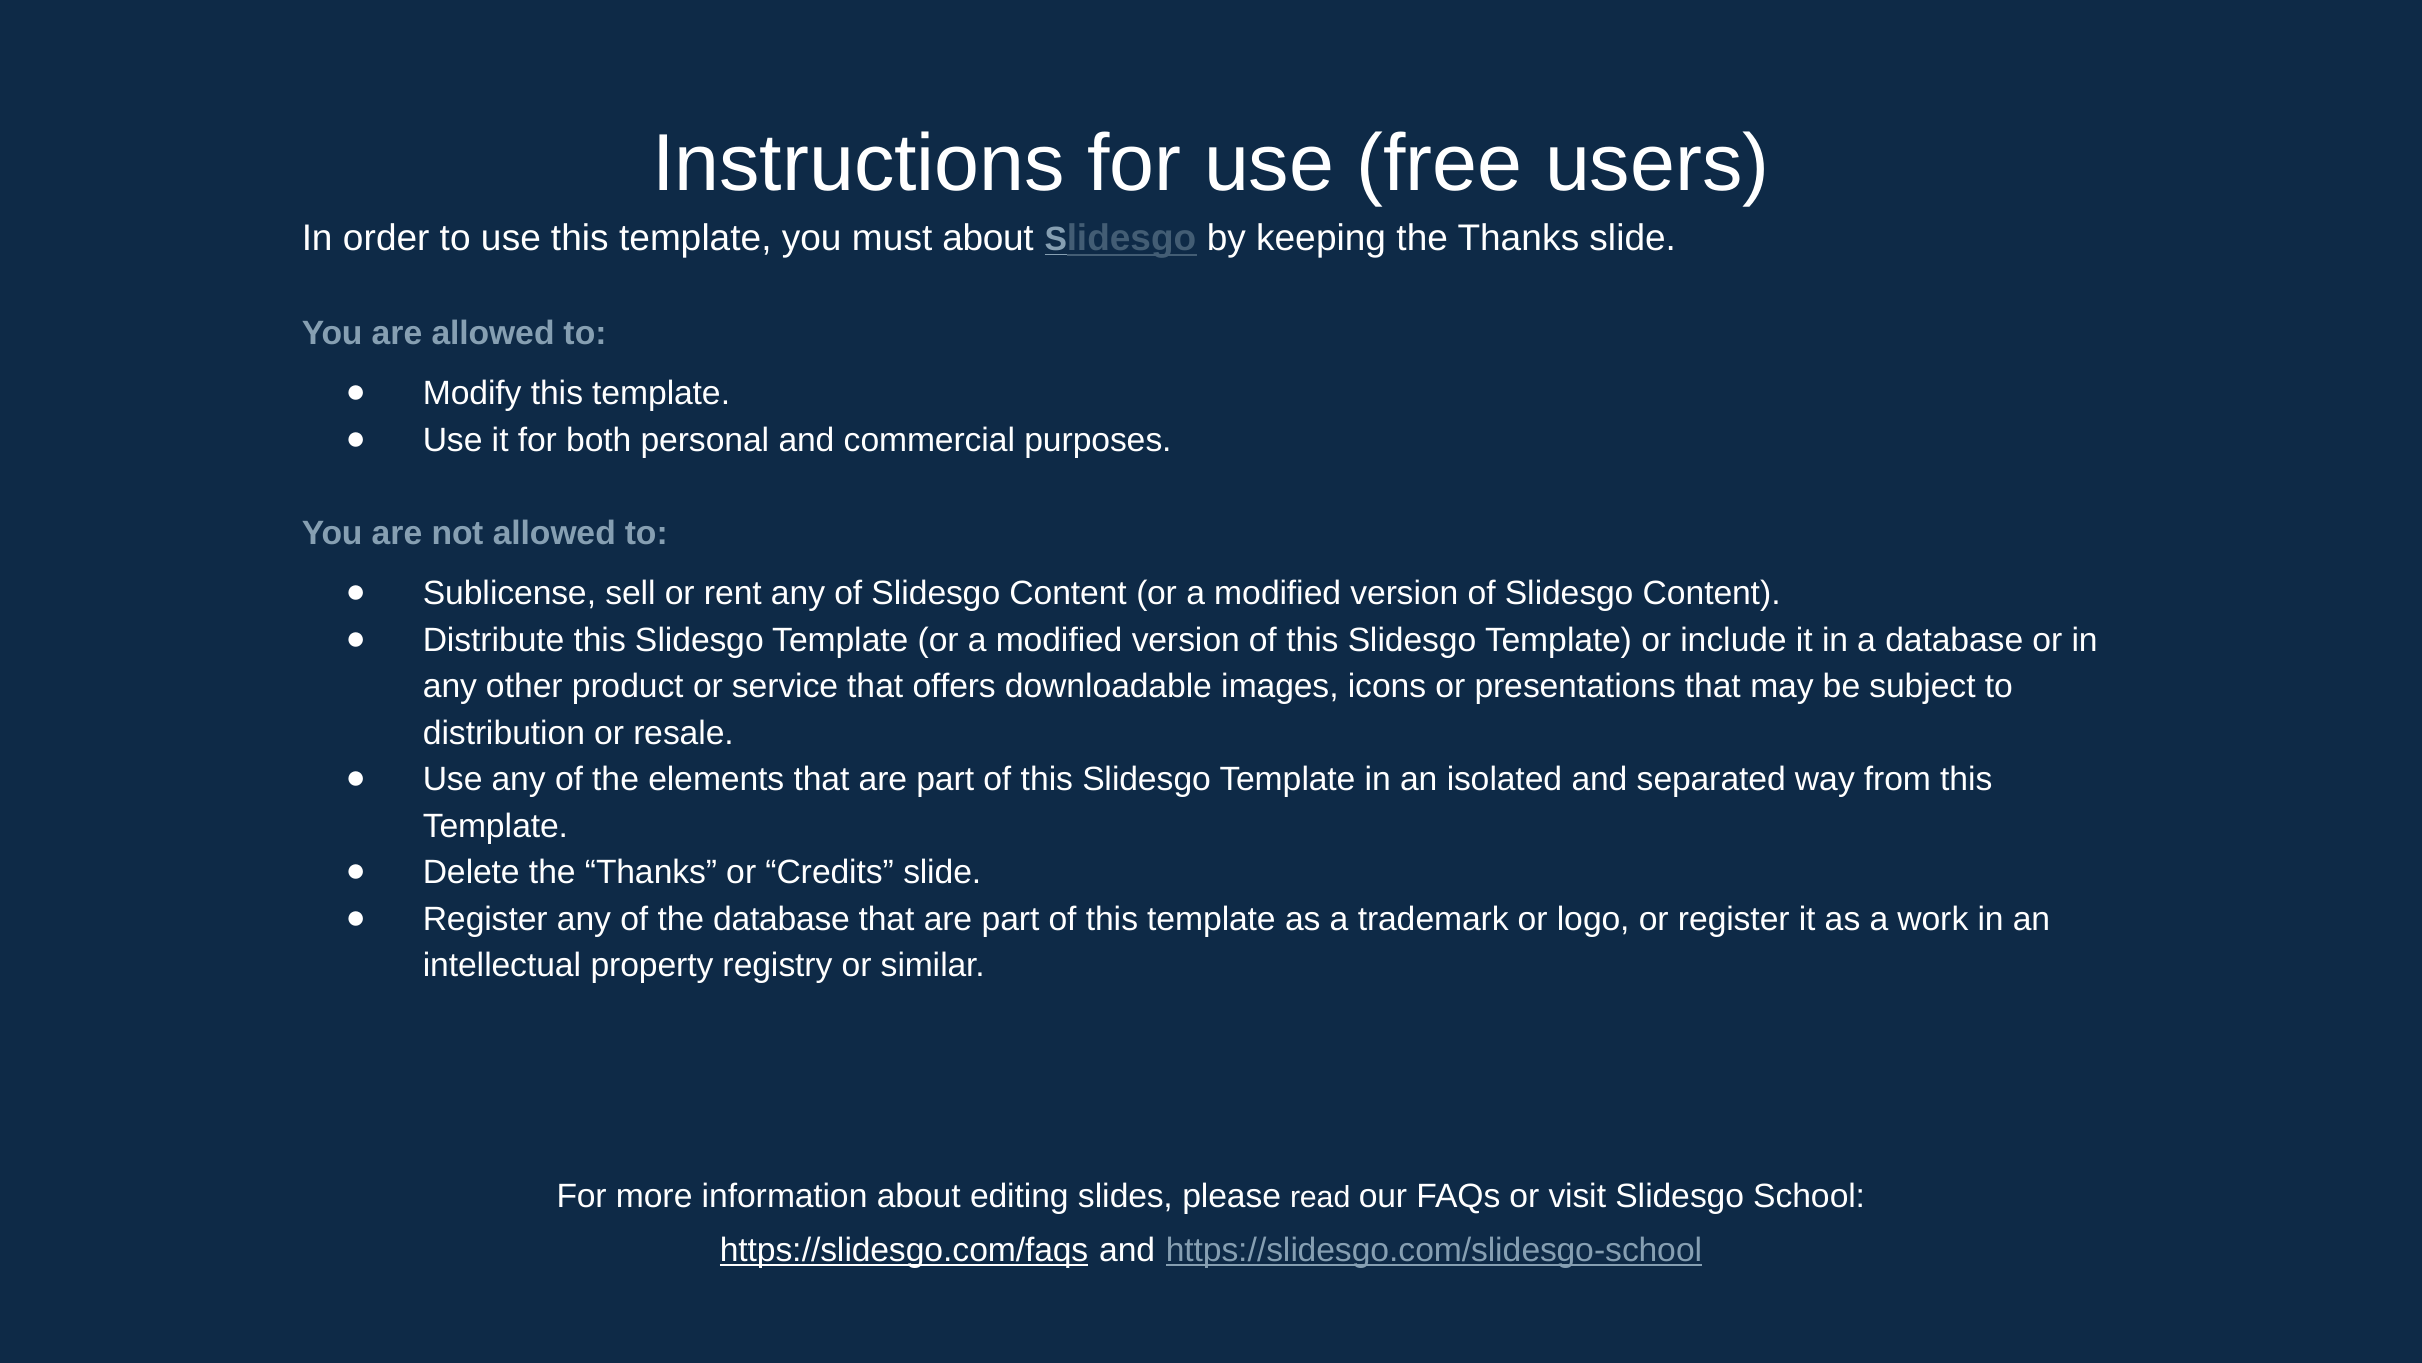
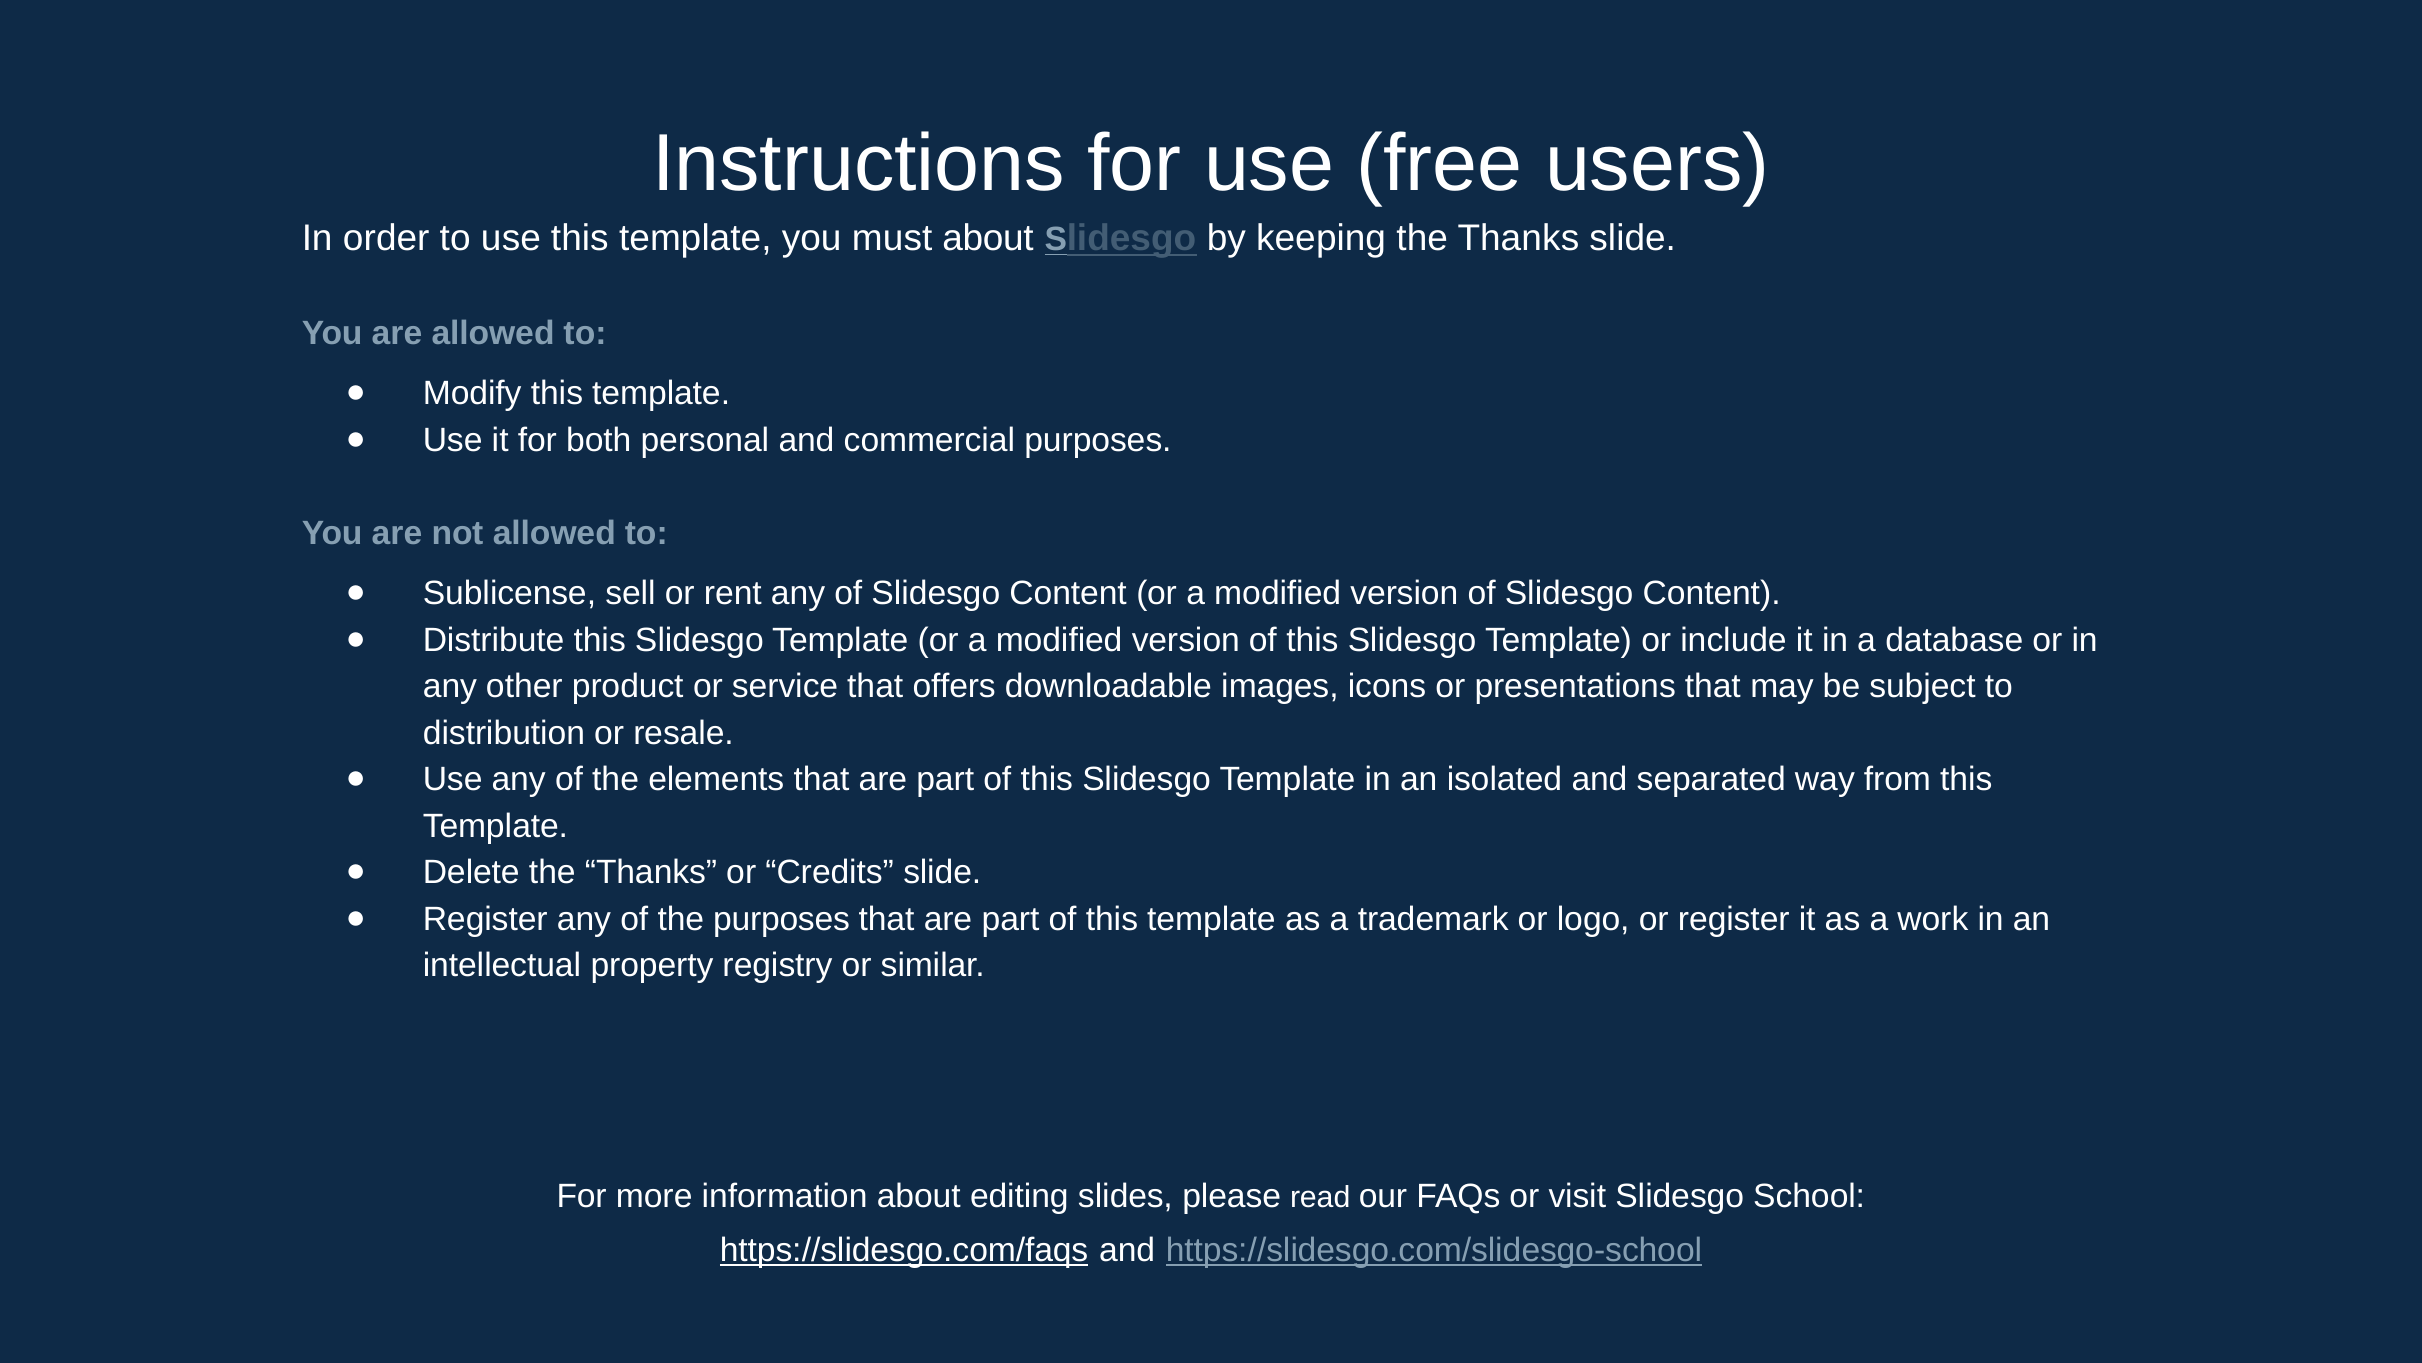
the database: database -> purposes (782, 919)
